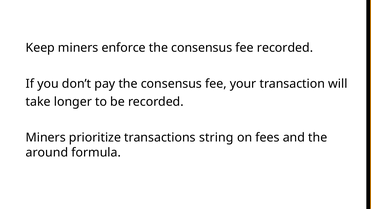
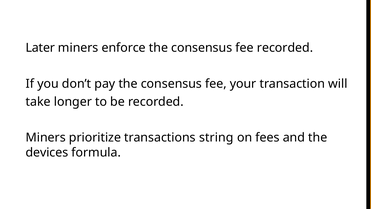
Keep: Keep -> Later (40, 48)
around: around -> devices (47, 152)
